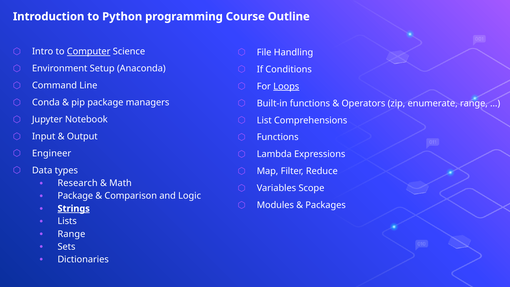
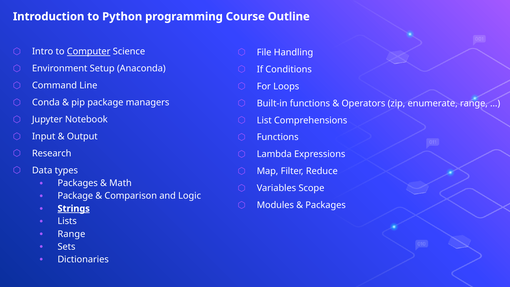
Loops underline: present -> none (286, 86)
Engineer: Engineer -> Research (52, 153)
Research: Research -> Packages (78, 183)
